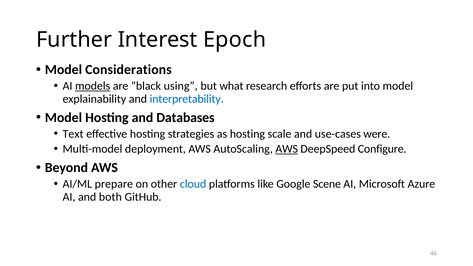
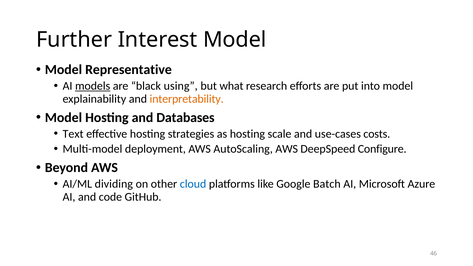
Interest Epoch: Epoch -> Model (235, 40)
Considerations: Considerations -> Representative (128, 70)
interpretability colour: blue -> orange (187, 99)
were: were -> costs (377, 134)
AWS underline: present -> none (287, 149)
prepare: prepare -> dividing (114, 184)
Scene: Scene -> Batch (327, 184)
both: both -> code (110, 197)
